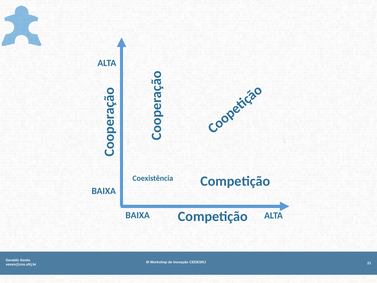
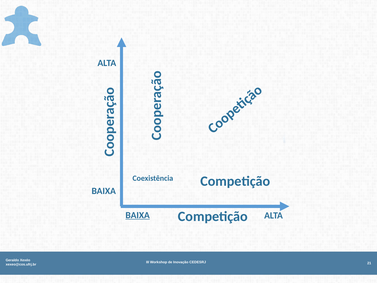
BAIXA underline: none -> present (138, 215)
